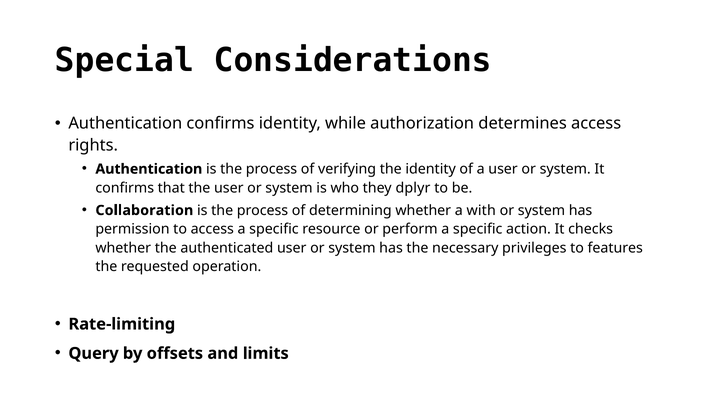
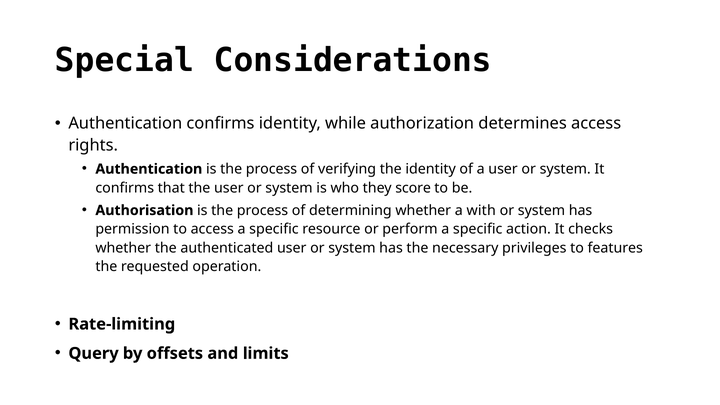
dplyr: dplyr -> score (413, 188)
Collaboration: Collaboration -> Authorisation (144, 210)
